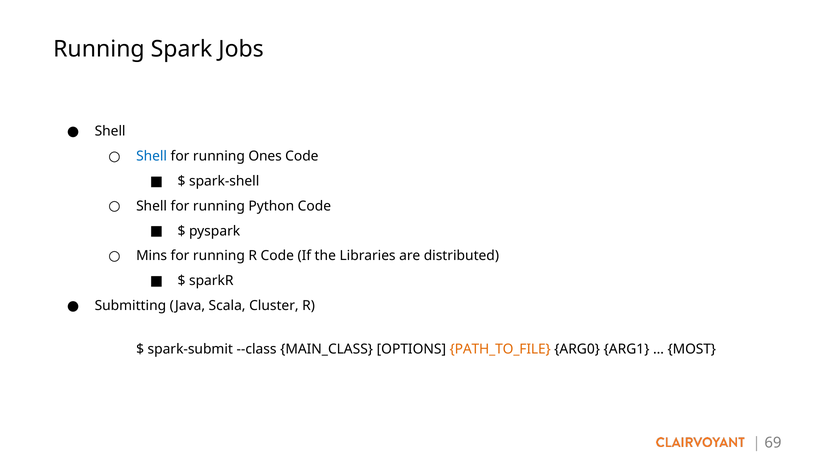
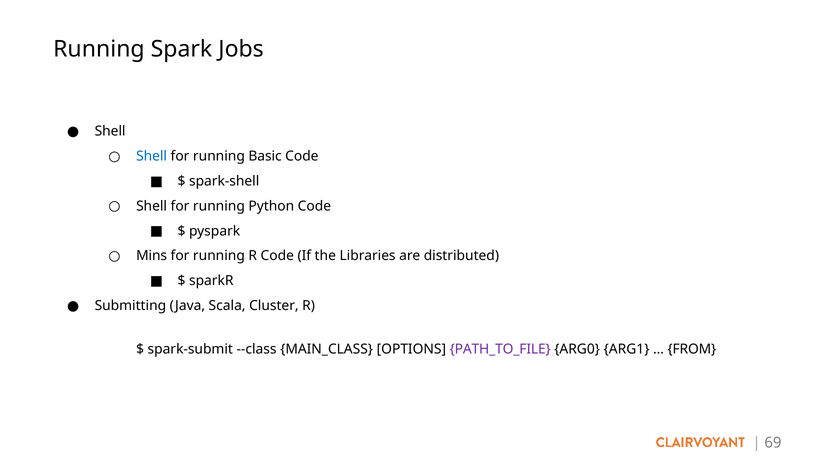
Ones: Ones -> Basic (265, 156)
PATH_TO_FILE colour: orange -> purple (500, 349)
MOST: MOST -> FROM (692, 349)
